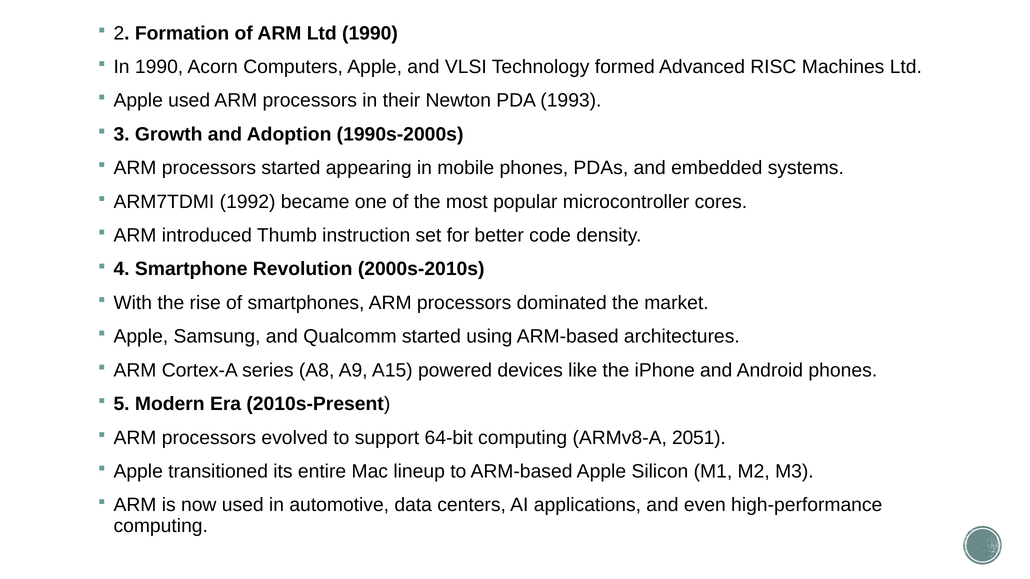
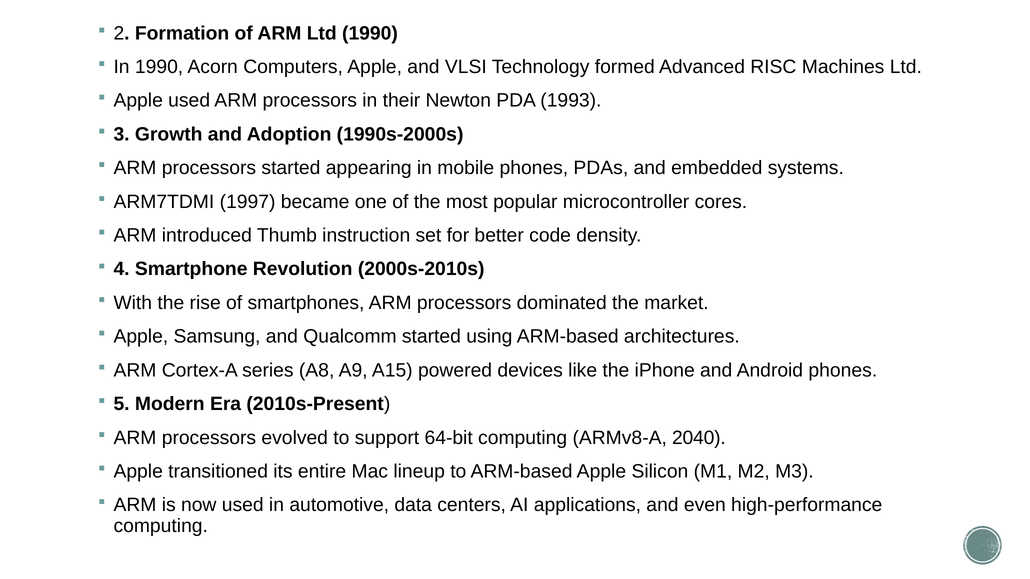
1992: 1992 -> 1997 (248, 202)
2051: 2051 -> 2040 (699, 438)
